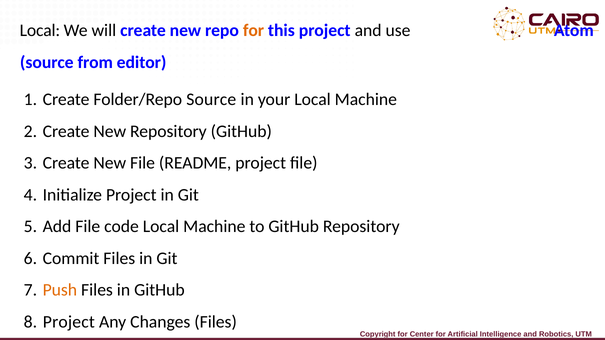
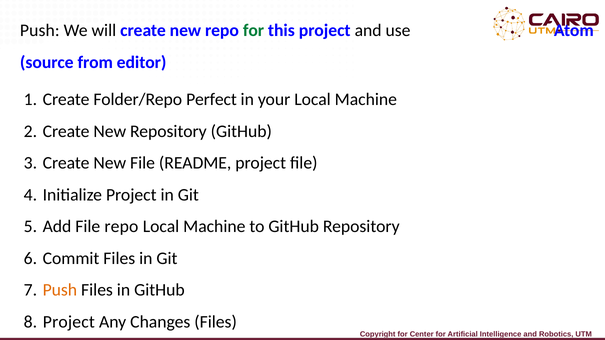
Local: Local -> Push (40, 30)
for colour: orange -> green (254, 30)
Folder/Repo Source: Source -> Perfect (211, 100)
File code: code -> repo (121, 227)
